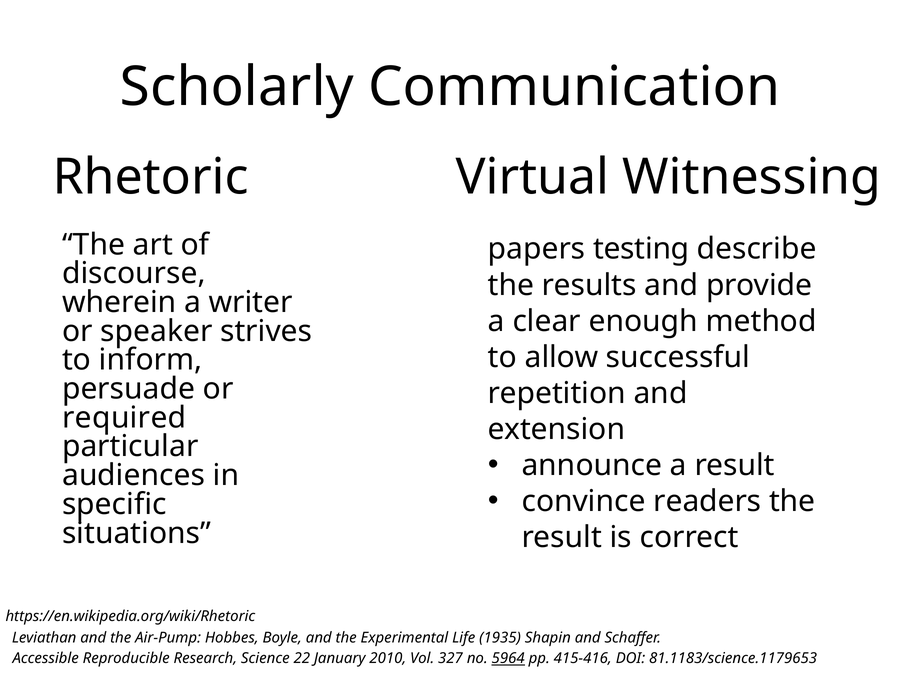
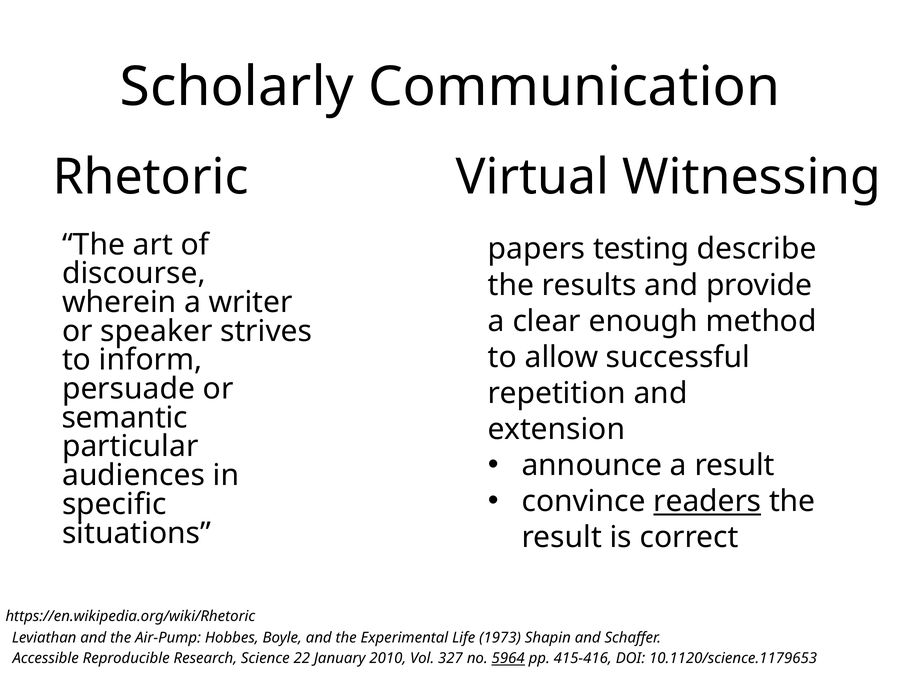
required: required -> semantic (125, 418)
readers underline: none -> present (707, 501)
1935: 1935 -> 1973 (500, 637)
81.1183/science.1179653: 81.1183/science.1179653 -> 10.1120/science.1179653 (733, 658)
